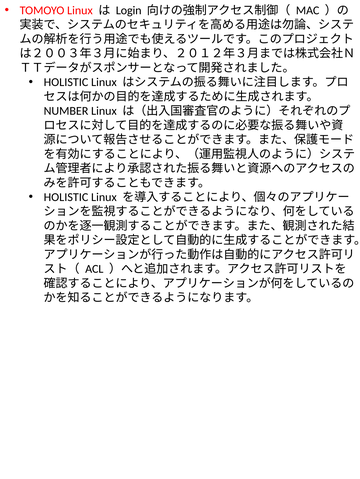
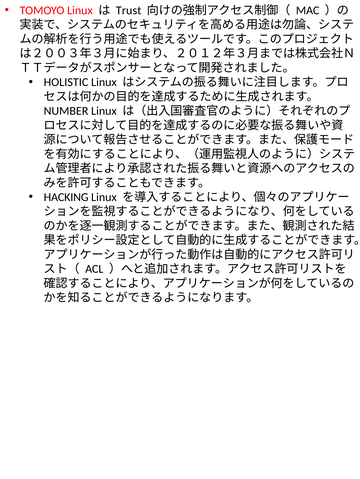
Login: Login -> Trust (129, 10)
HOLISTIC: HOLISTIC -> HACKING (66, 198)
